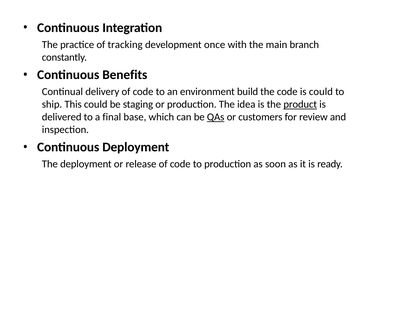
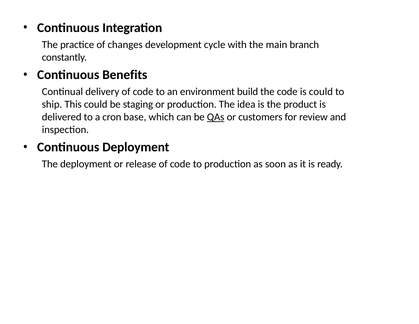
tracking: tracking -> changes (125, 45)
once: once -> cycle (215, 45)
product underline: present -> none (300, 104)
final: final -> cron (112, 117)
